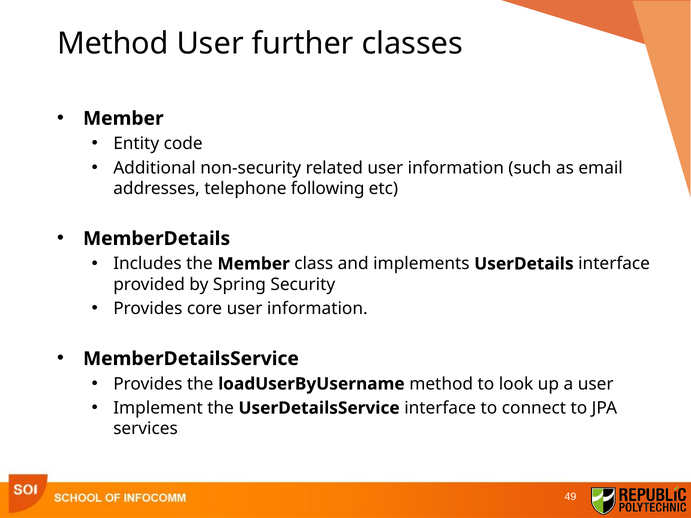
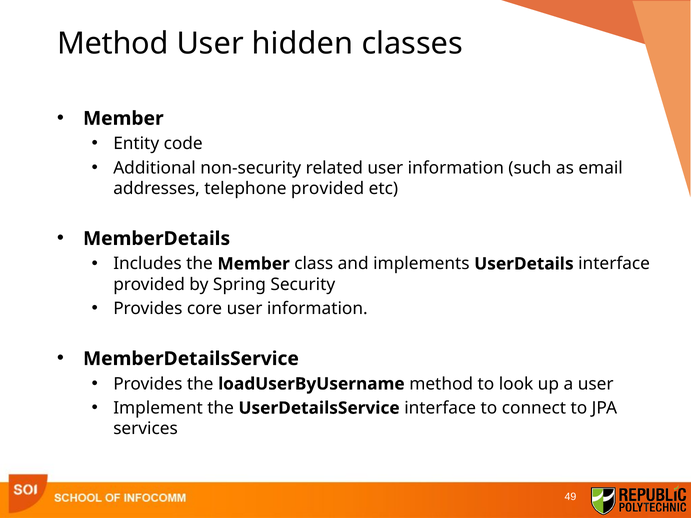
further: further -> hidden (303, 44)
telephone following: following -> provided (328, 189)
